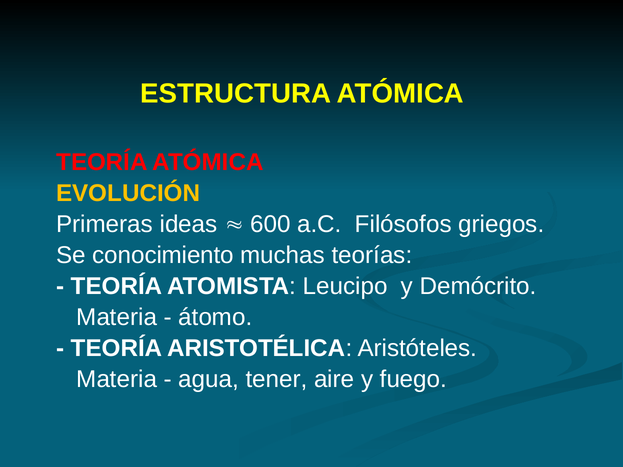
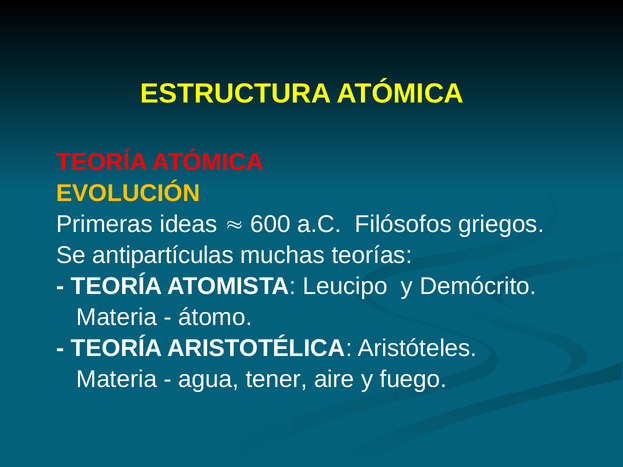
conocimiento: conocimiento -> antipartículas (163, 255)
